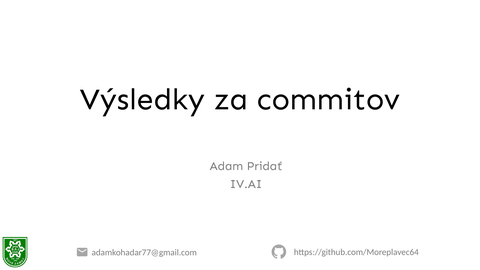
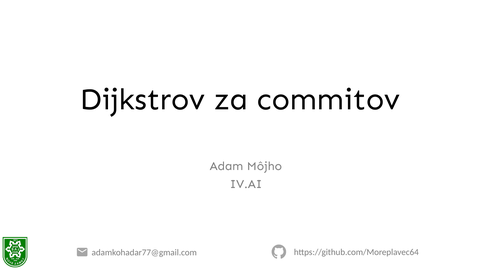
Výsledky: Výsledky -> Dijkstrov (142, 100)
Pridať: Pridať -> Môjho (264, 166)
